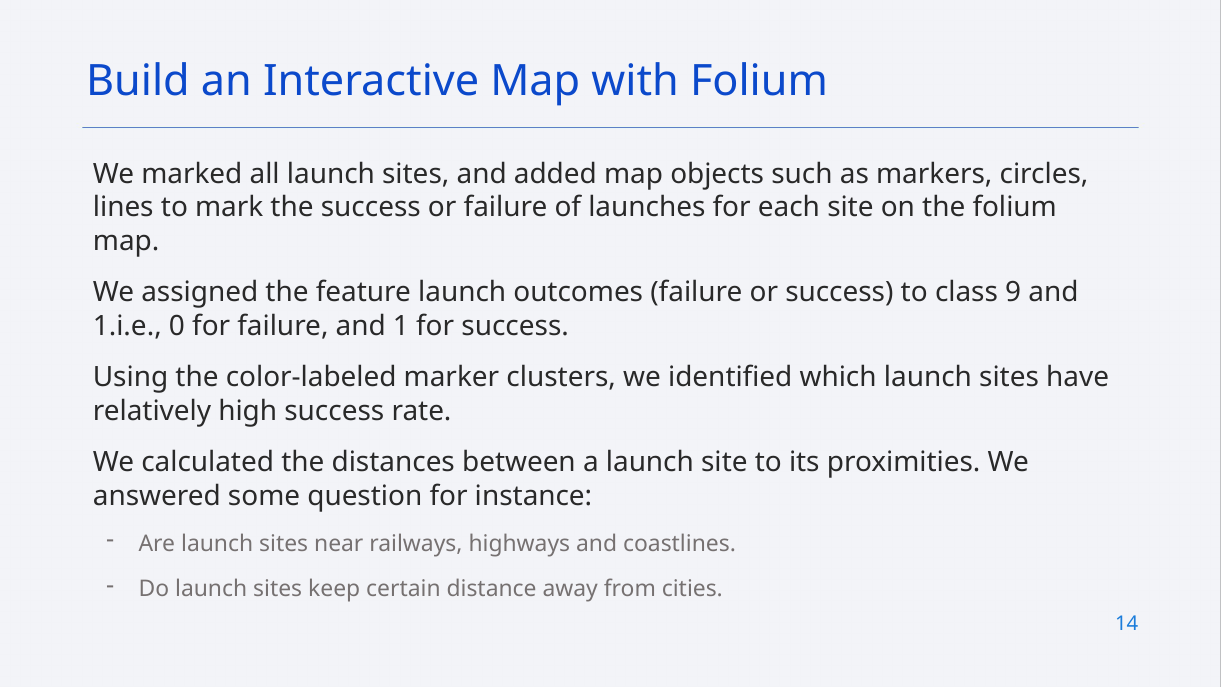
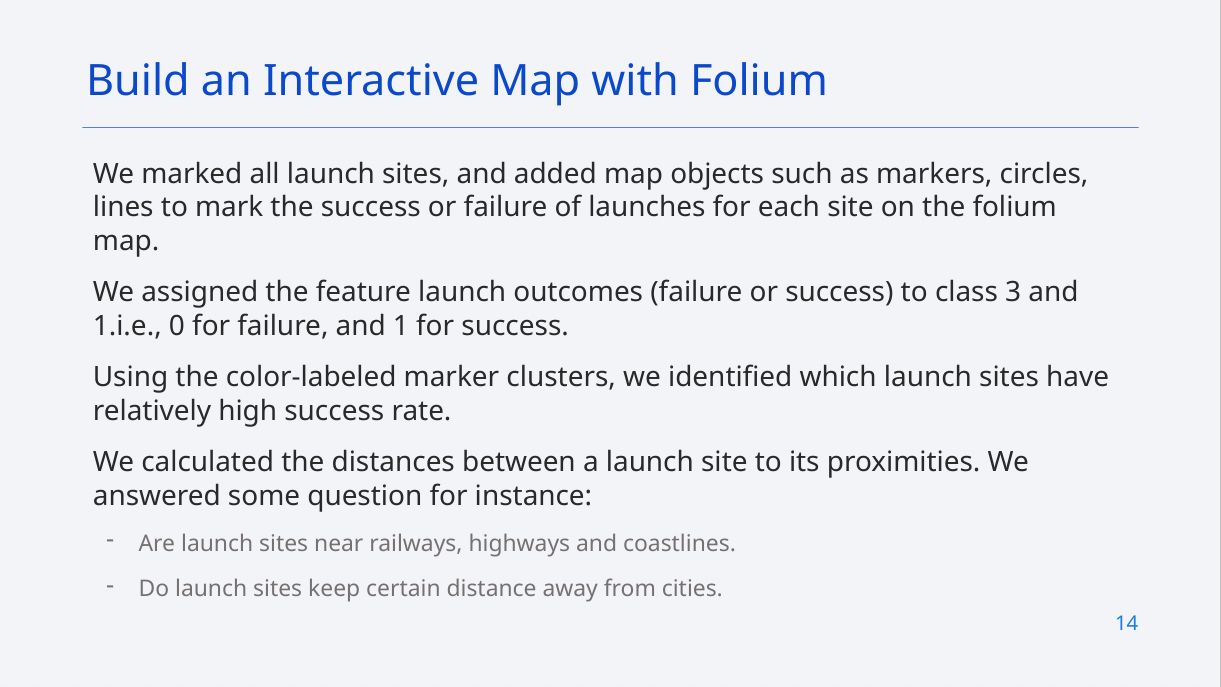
9: 9 -> 3 (1013, 293)
